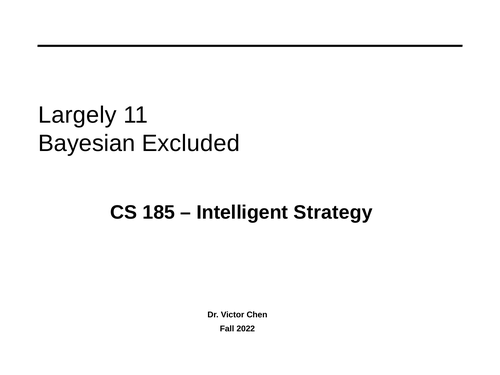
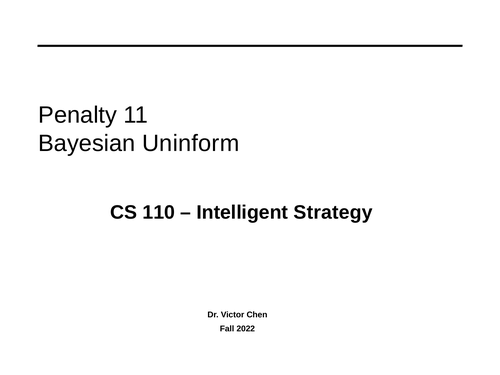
Largely: Largely -> Penalty (78, 115)
Excluded: Excluded -> Uninform (191, 143)
185: 185 -> 110 (159, 212)
